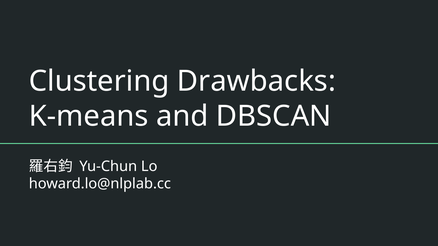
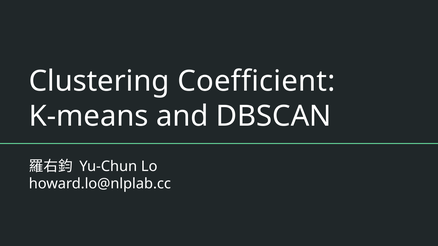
Drawbacks: Drawbacks -> Coefficient (256, 81)
